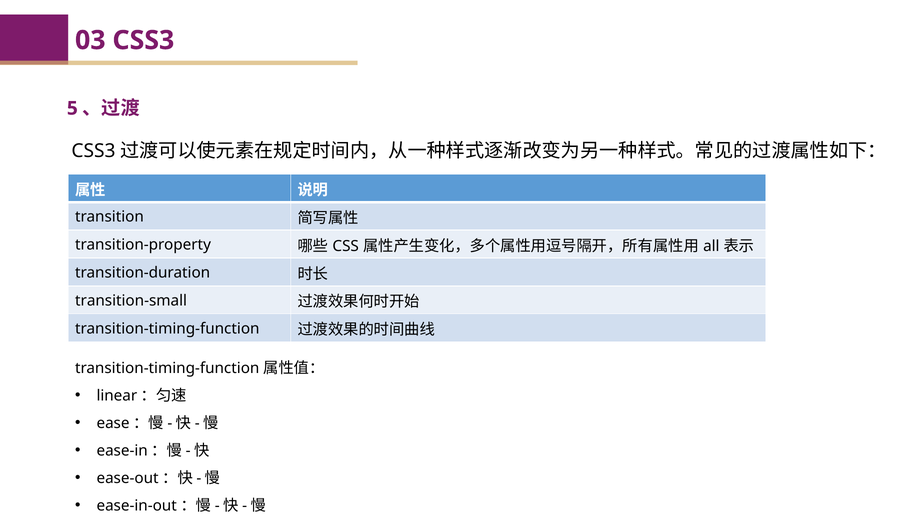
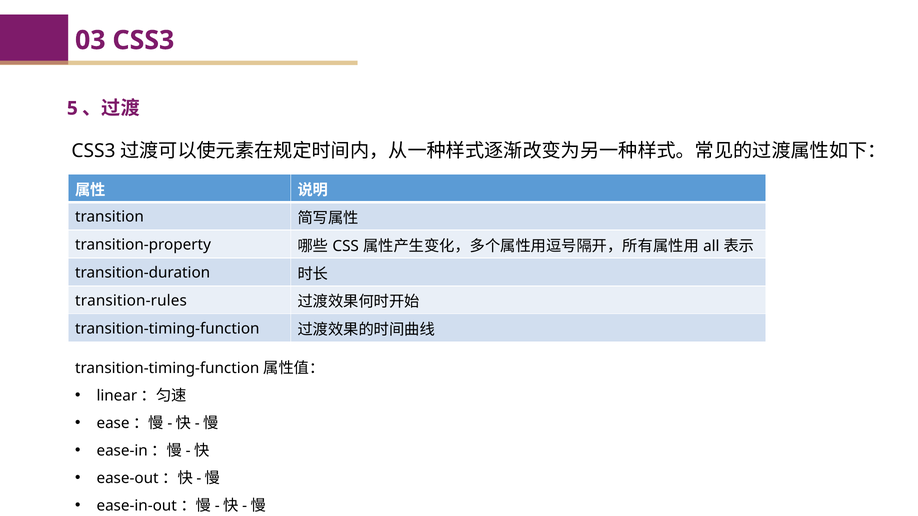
transition-small: transition-small -> transition-rules (131, 301)
